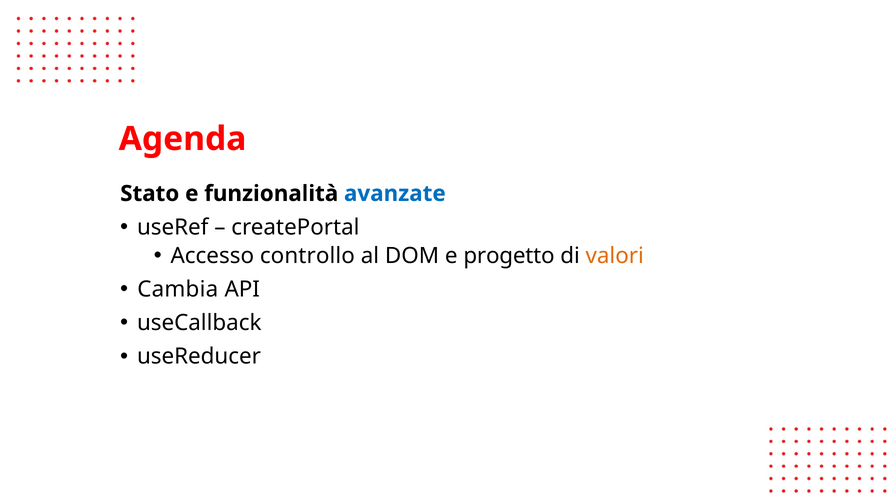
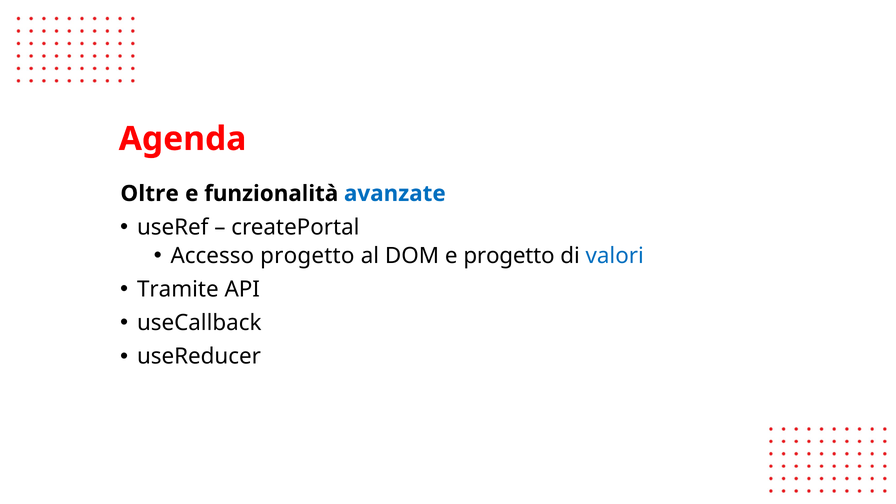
Stato: Stato -> Oltre (150, 194)
Accesso controllo: controllo -> progetto (307, 256)
valori colour: orange -> blue (615, 256)
Cambia: Cambia -> Tramite (178, 289)
